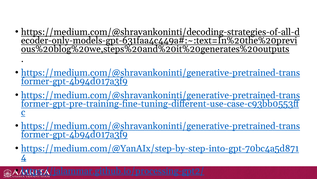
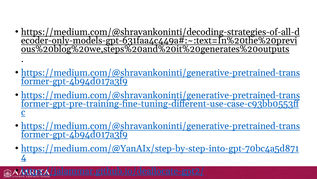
https://jalammar.github.io/processing-gpt2/: https://jalammar.github.io/processing-gpt2/ -> https://jalammar.github.io/deallocate-gpt2/ (113, 170)
